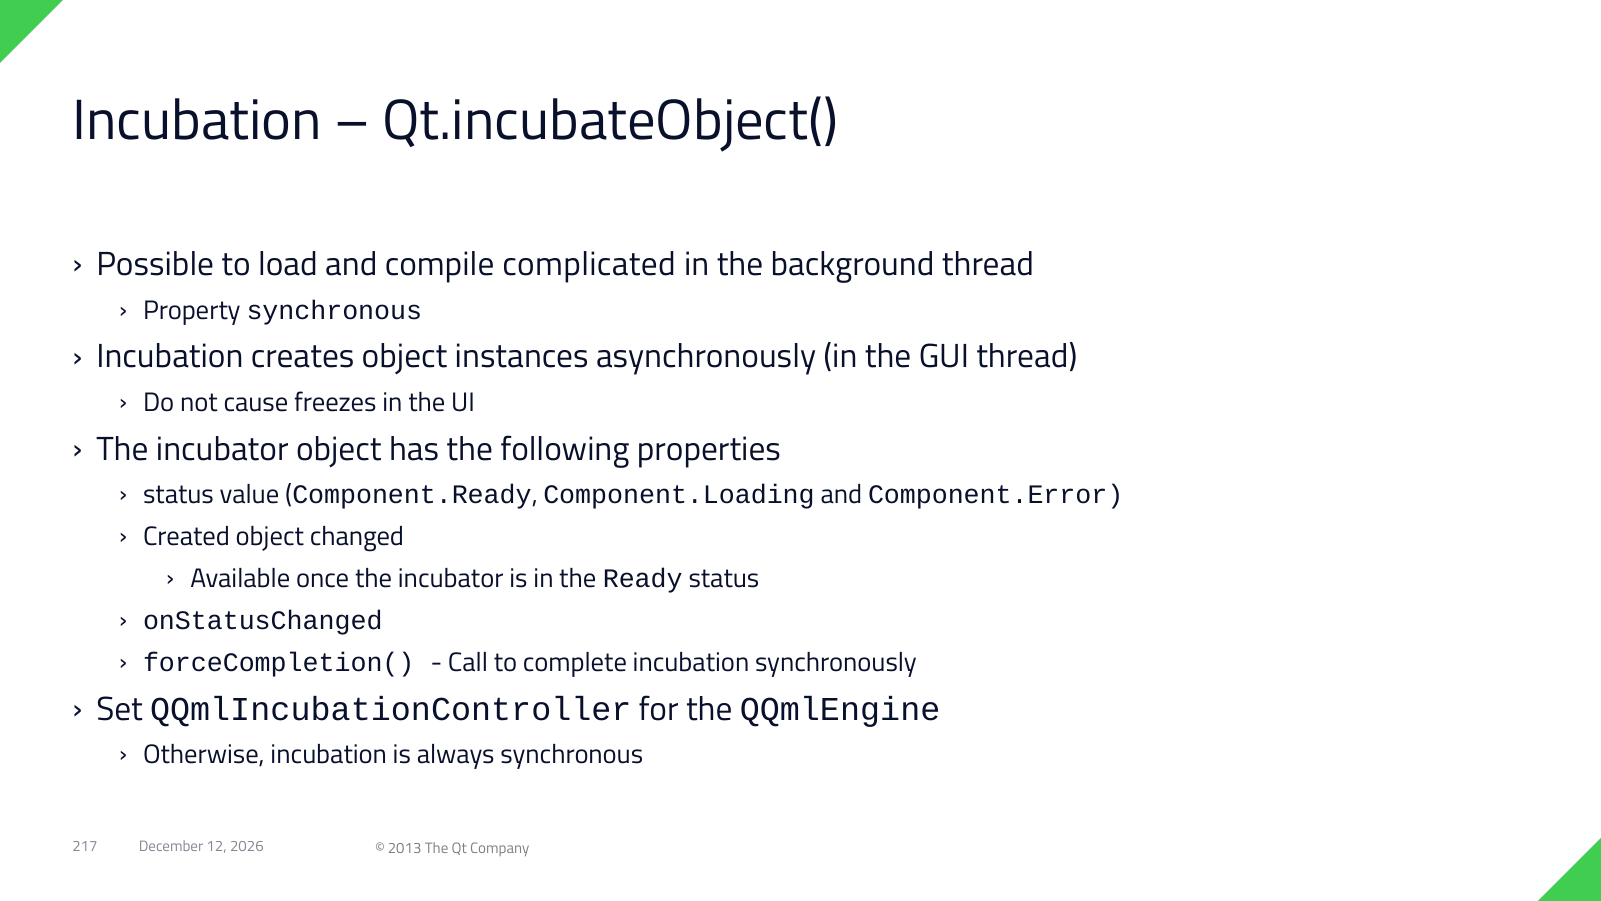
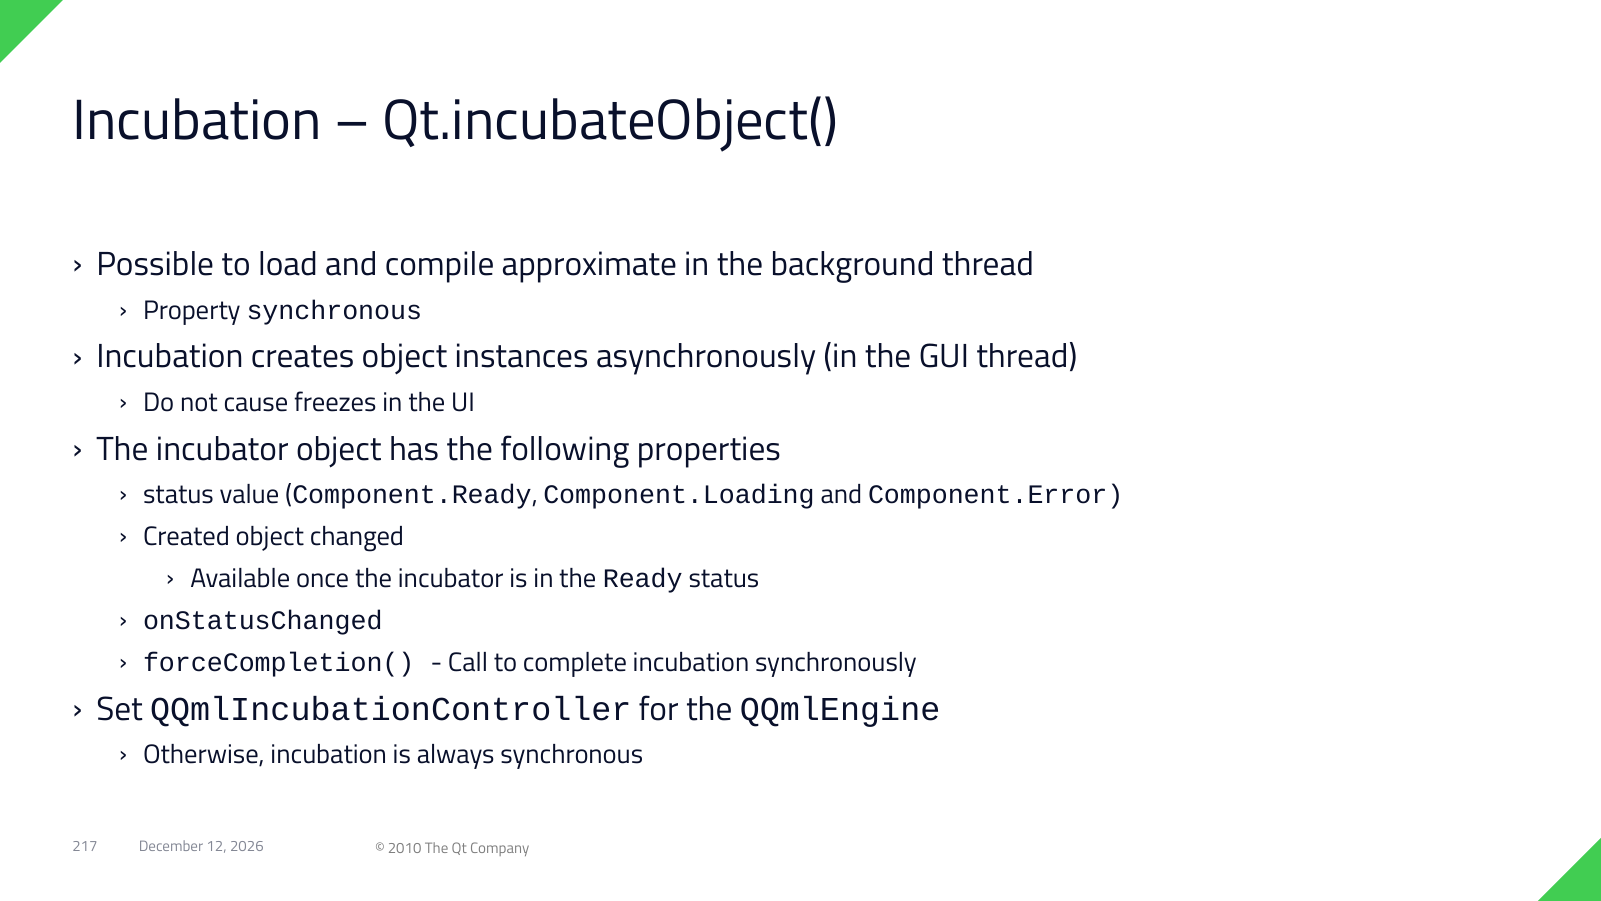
complicated: complicated -> approximate (589, 265)
2013: 2013 -> 2010 (405, 848)
